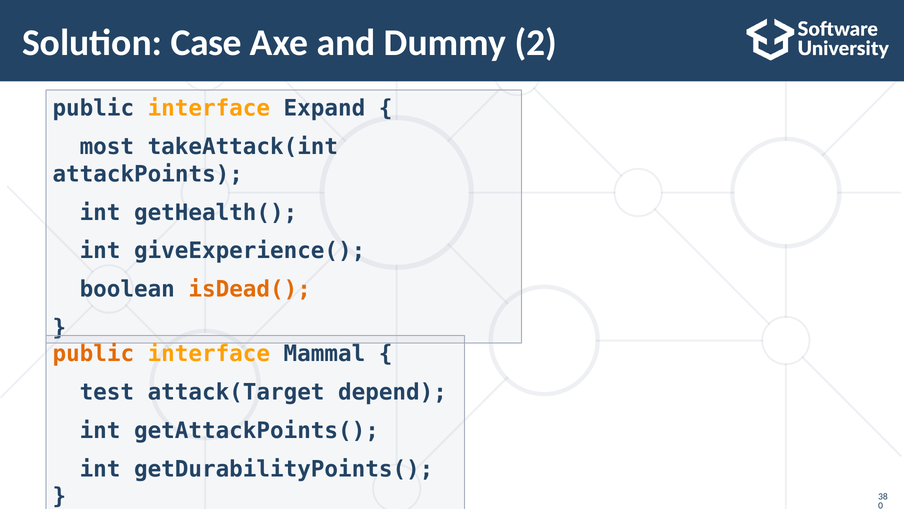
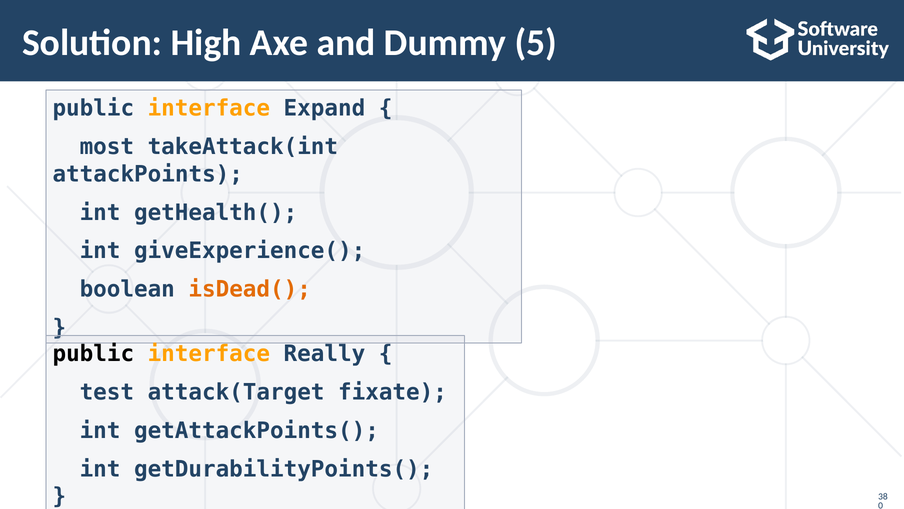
Case: Case -> High (206, 43)
2: 2 -> 5 (536, 43)
public colour: orange -> black (93, 354)
Mammal: Mammal -> Really (324, 354)
depend: depend -> fixate (392, 392)
